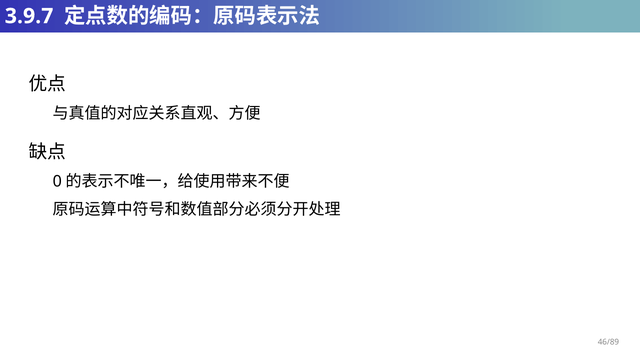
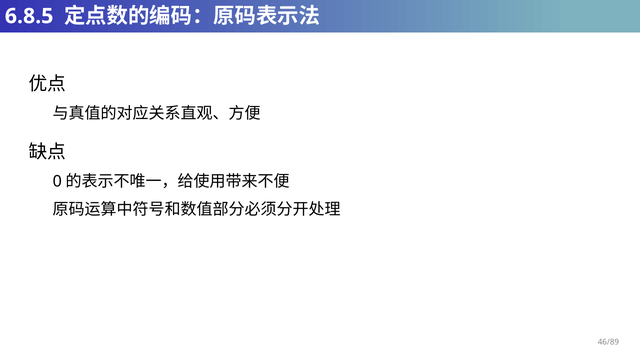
3.9.7: 3.9.7 -> 6.8.5 (29, 16)
